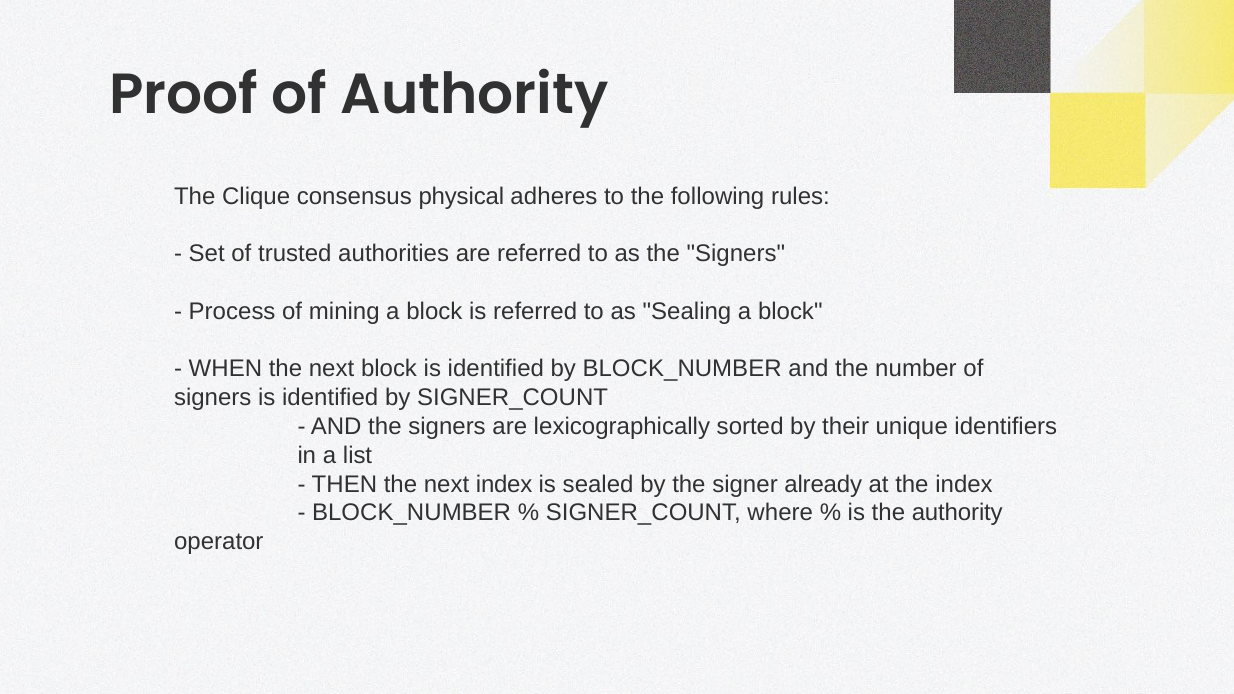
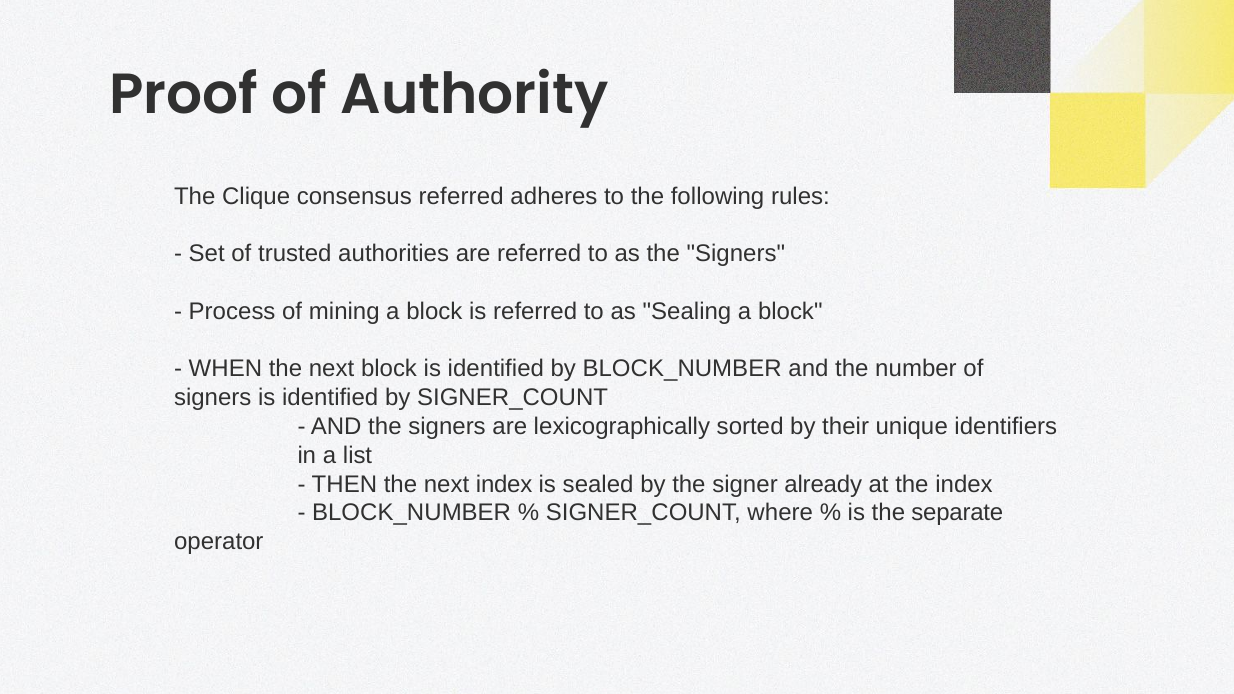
consensus physical: physical -> referred (461, 196)
the authority: authority -> separate (957, 513)
